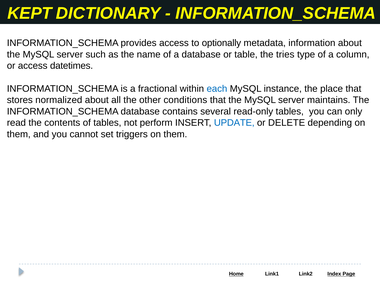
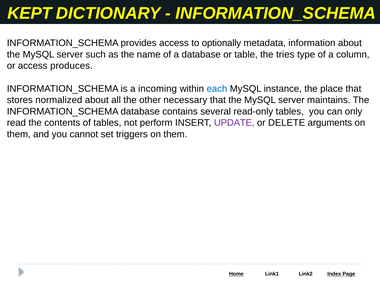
datetimes: datetimes -> produces (71, 66)
fractional: fractional -> incoming (158, 89)
conditions: conditions -> necessary (185, 100)
UPDATE colour: blue -> purple (234, 123)
depending: depending -> arguments (330, 123)
